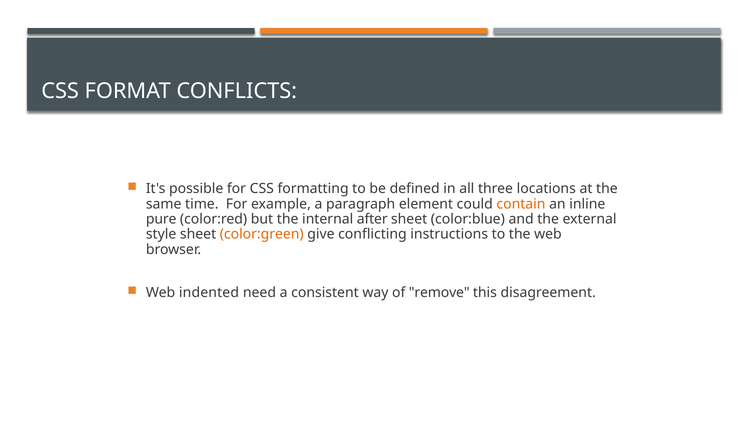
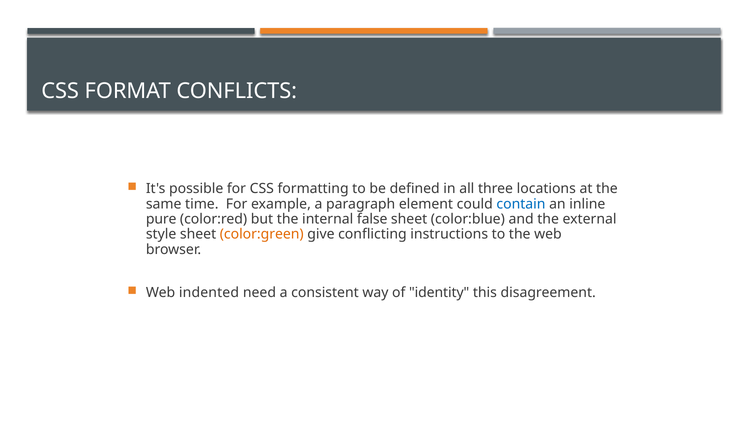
contain colour: orange -> blue (521, 204)
after: after -> false (372, 219)
remove: remove -> identity (439, 293)
